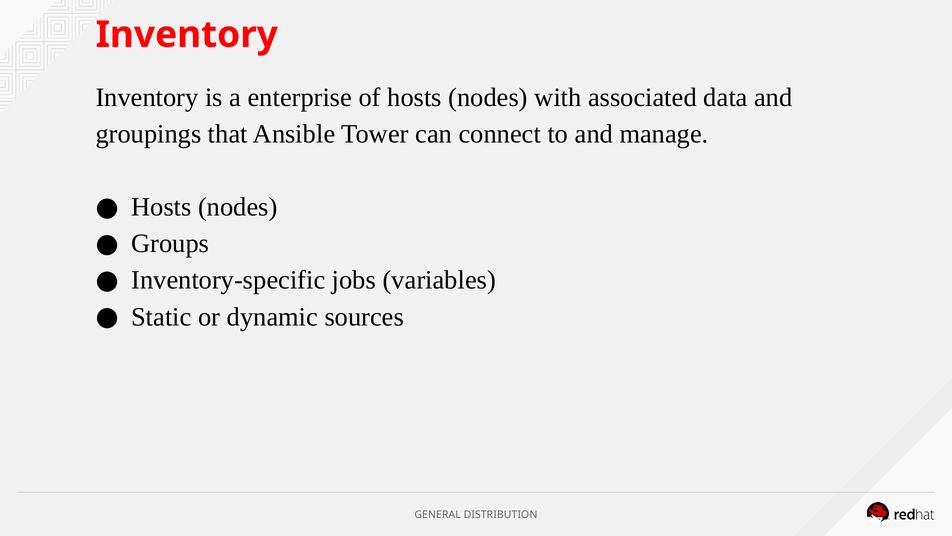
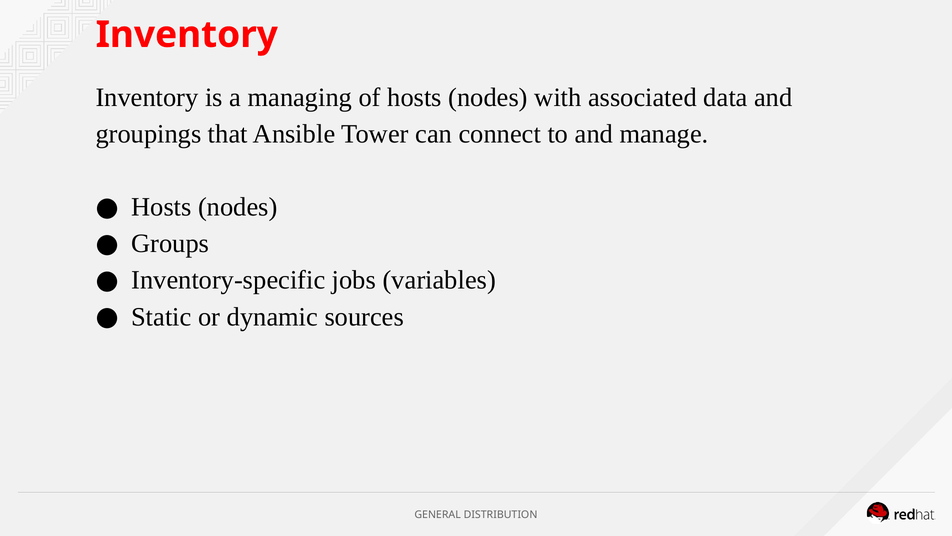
enterprise: enterprise -> managing (300, 97)
